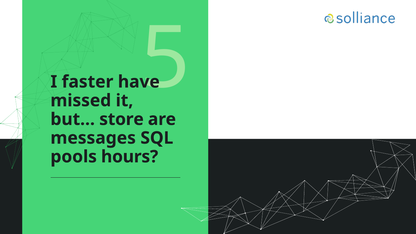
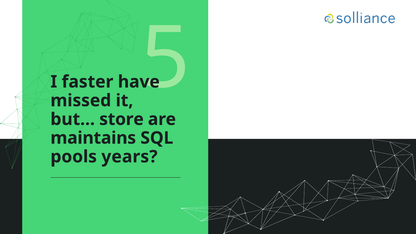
messages: messages -> maintains (93, 138)
hours: hours -> years (129, 157)
